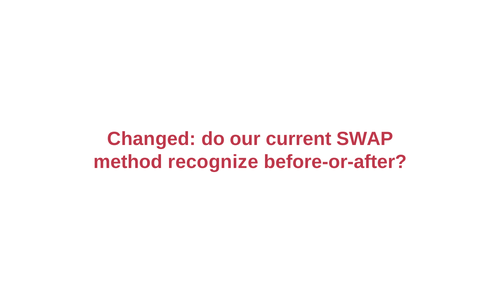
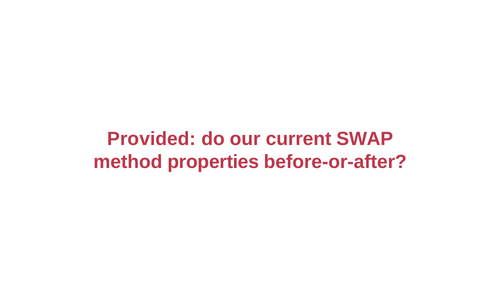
Changed: Changed -> Provided (152, 139)
recognize: recognize -> properties (213, 162)
